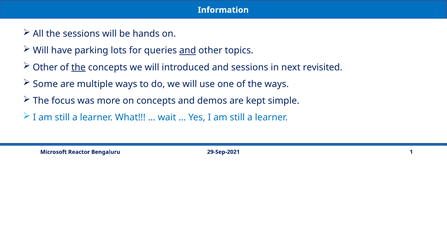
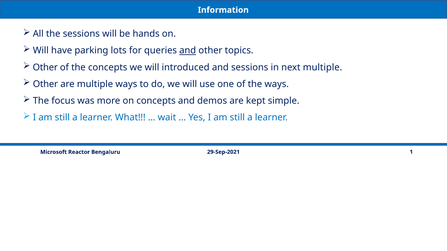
the underline: present -> none (78, 67)
next revisited: revisited -> multiple (323, 67)
Some: Some -> Other (45, 84)
